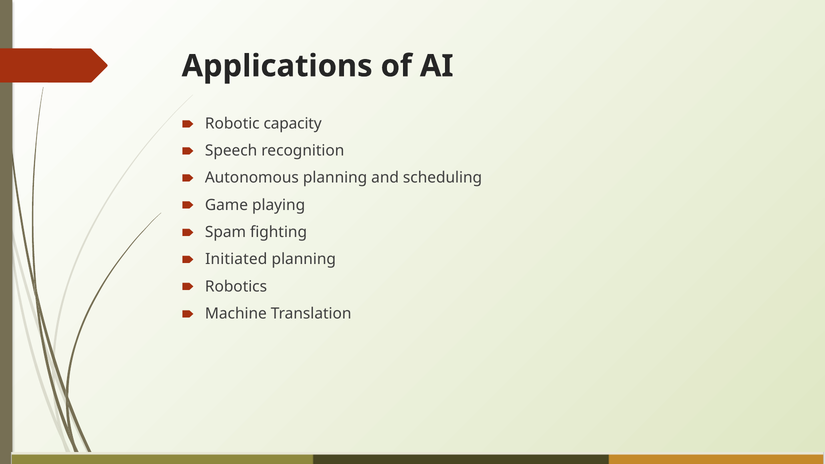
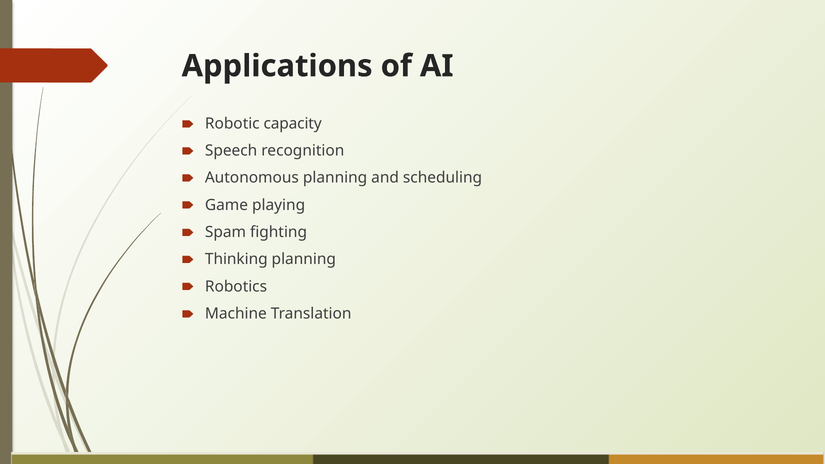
Initiated: Initiated -> Thinking (236, 259)
